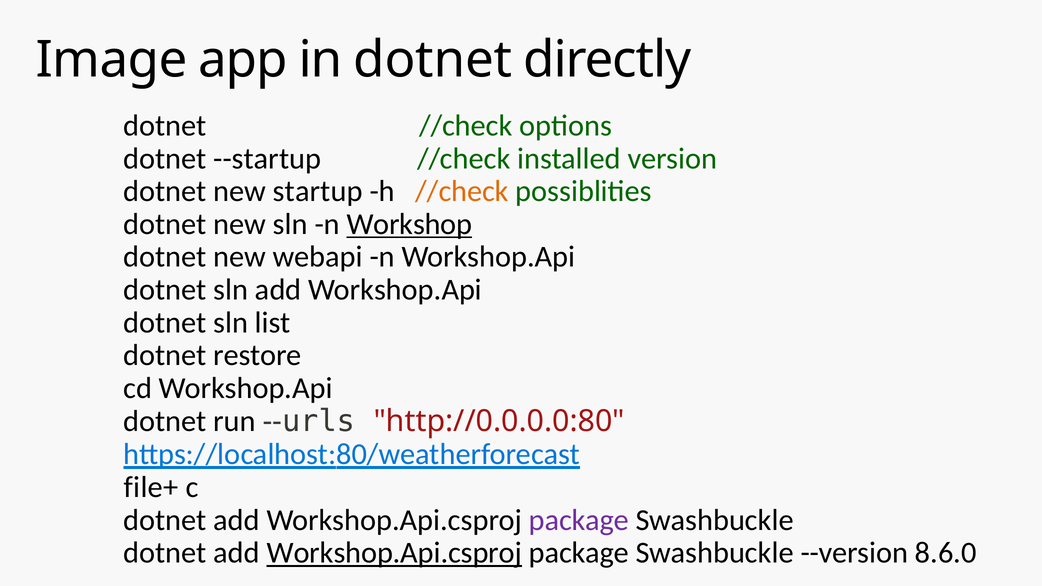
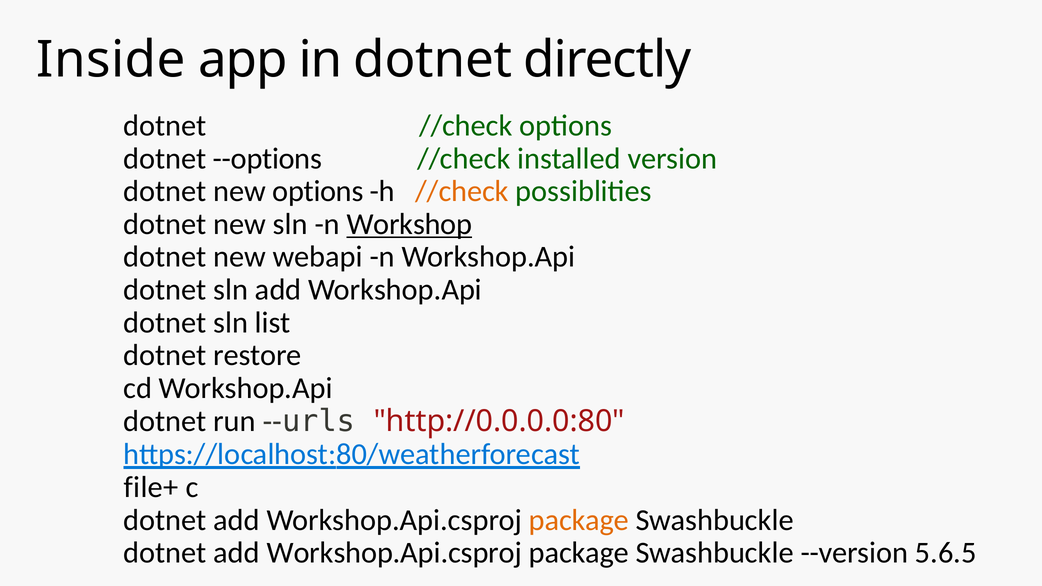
Image: Image -> Inside (111, 60)
--startup: --startup -> --options (267, 159)
new startup: startup -> options (318, 191)
package colour: purple -> orange (579, 520)
Workshop.Api.csproj underline: present -> none (394, 553)
8.6.0: 8.6.0 -> 5.6.5 (946, 553)
